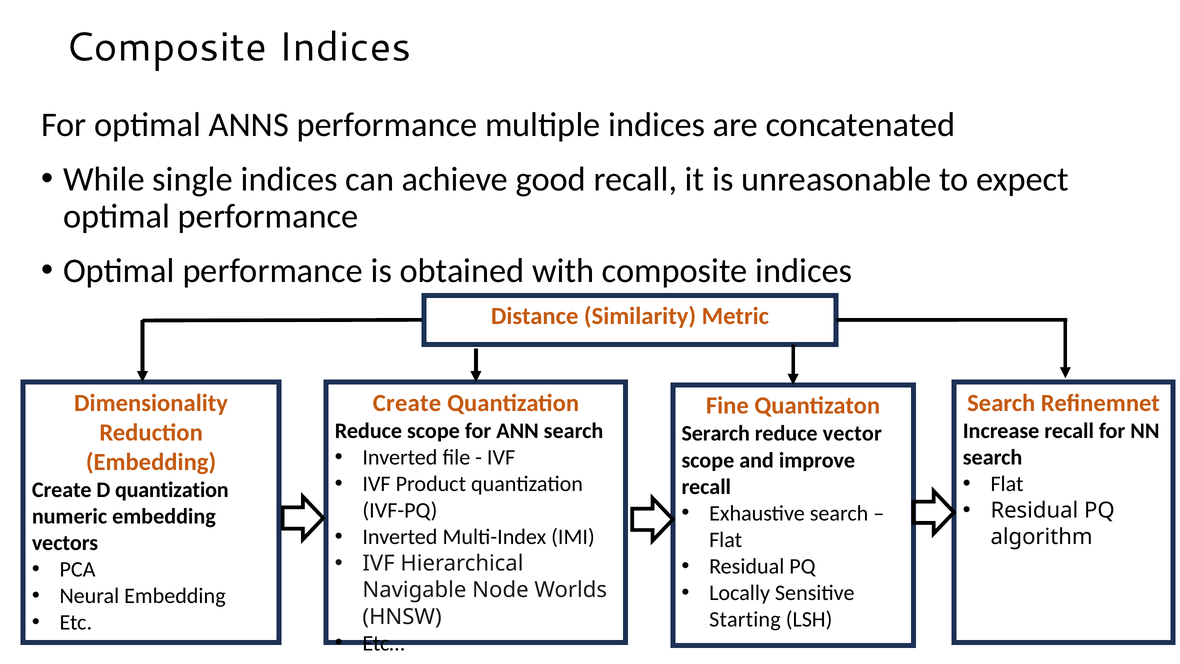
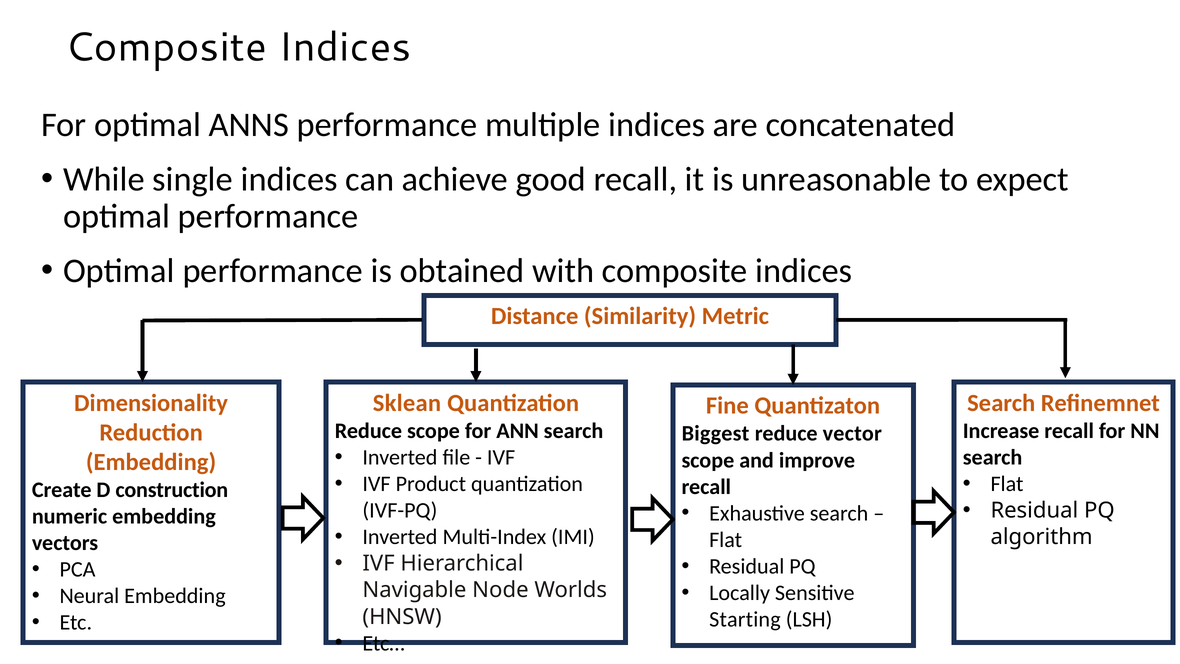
Create: Create -> Sklean (407, 403)
Serarch: Serarch -> Biggest (716, 433)
D quantization: quantization -> construction (172, 490)
